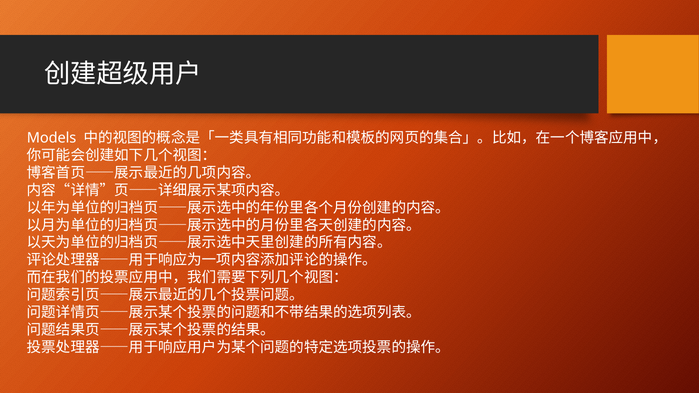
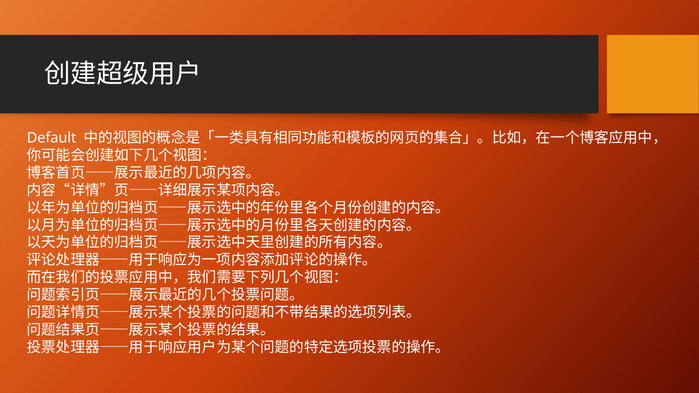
Models: Models -> Default (52, 138)
